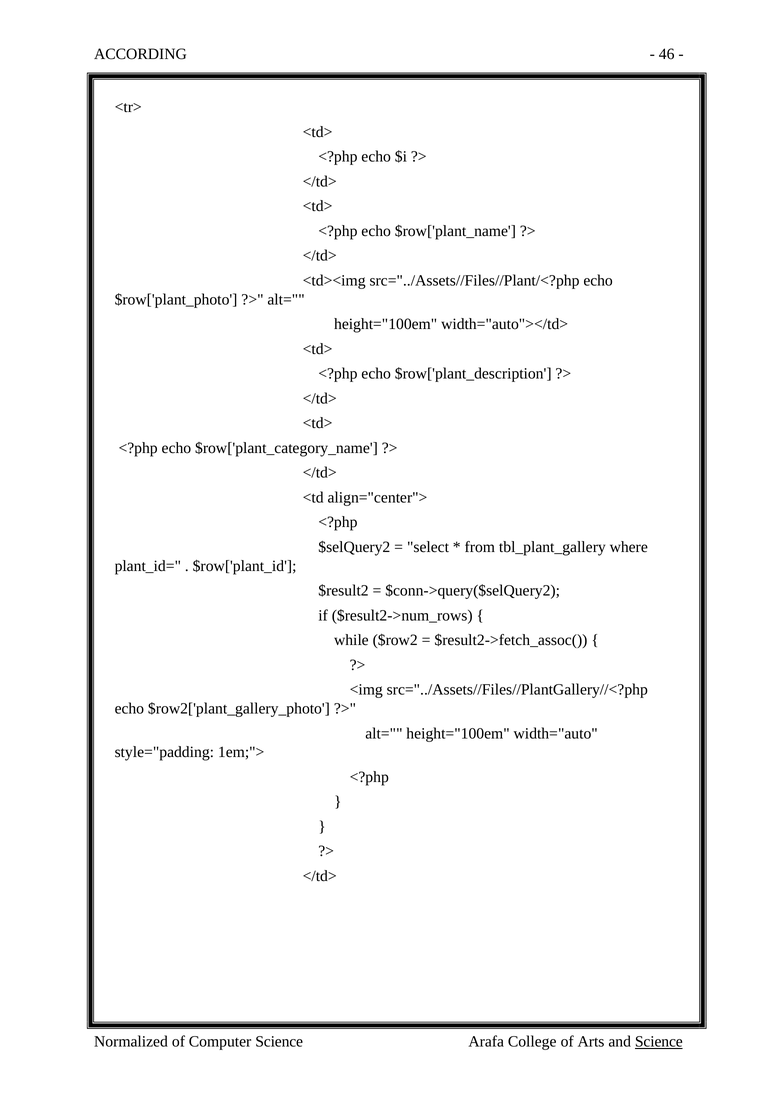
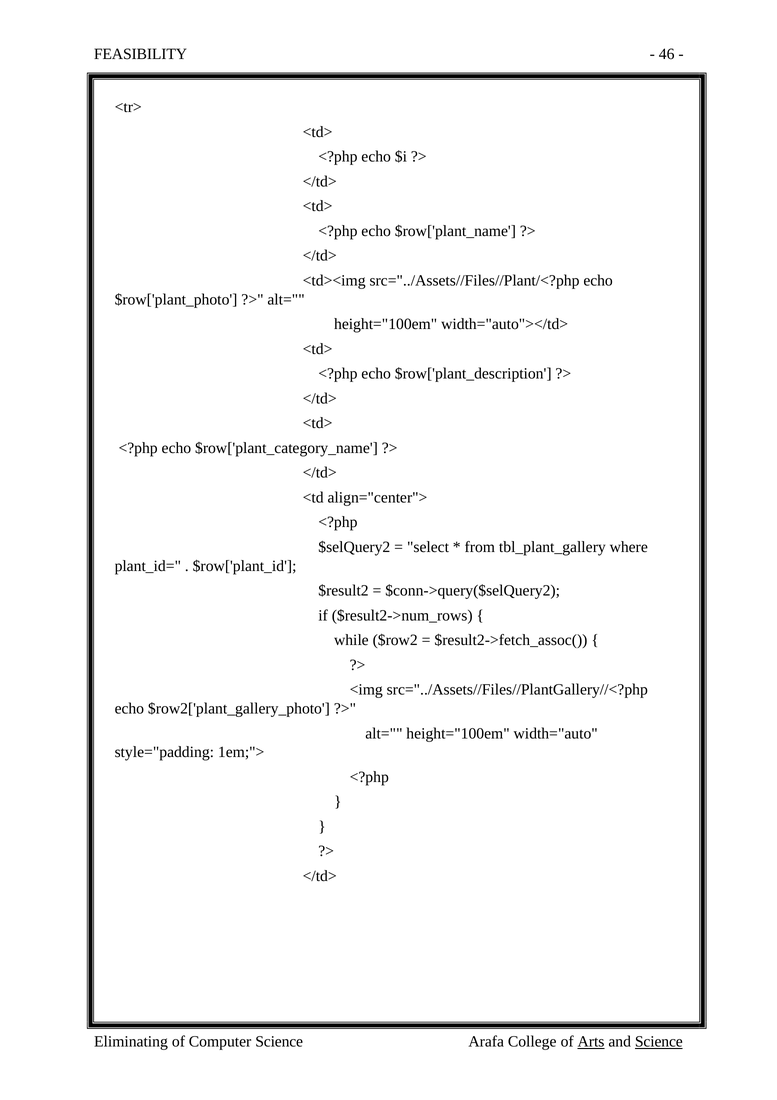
ACCORDING: ACCORDING -> FEASIBILITY (141, 54)
Normalized: Normalized -> Eliminating (131, 1041)
Arts underline: none -> present (591, 1041)
